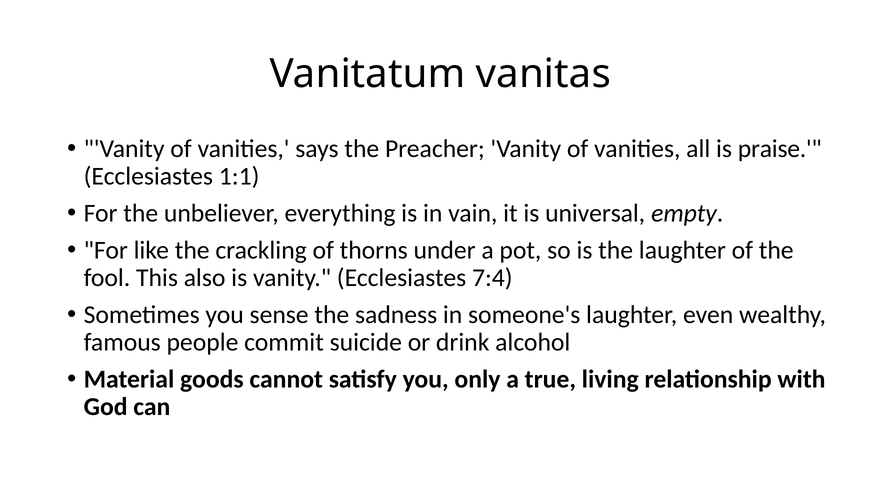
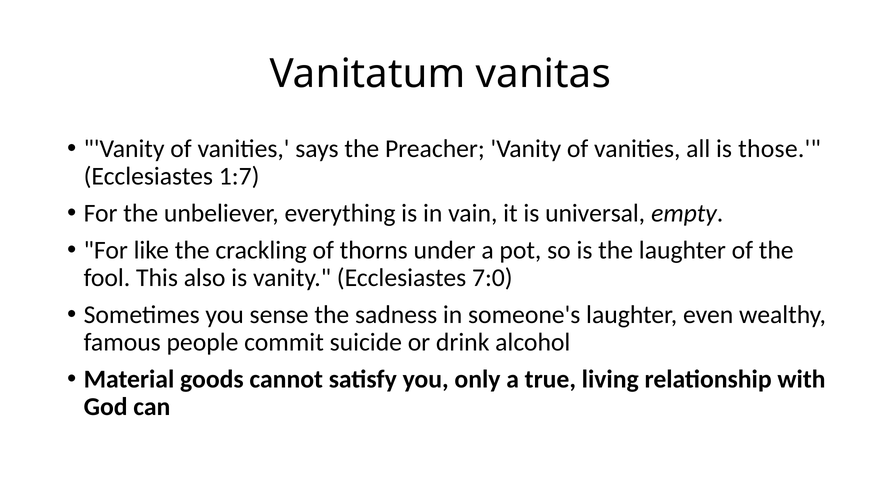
praise: praise -> those (780, 149)
1:1: 1:1 -> 1:7 (239, 177)
7:4: 7:4 -> 7:0 (492, 278)
